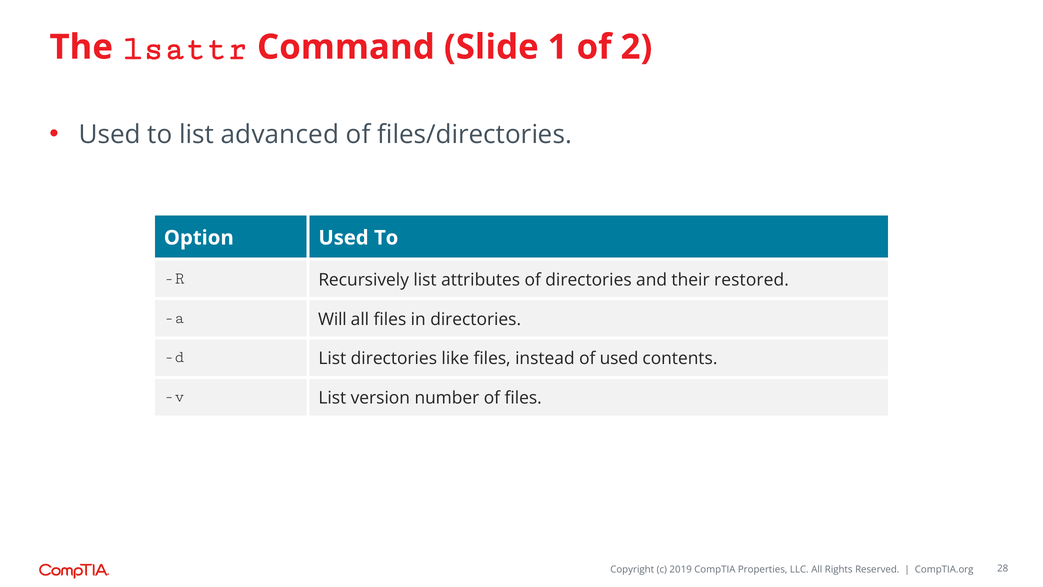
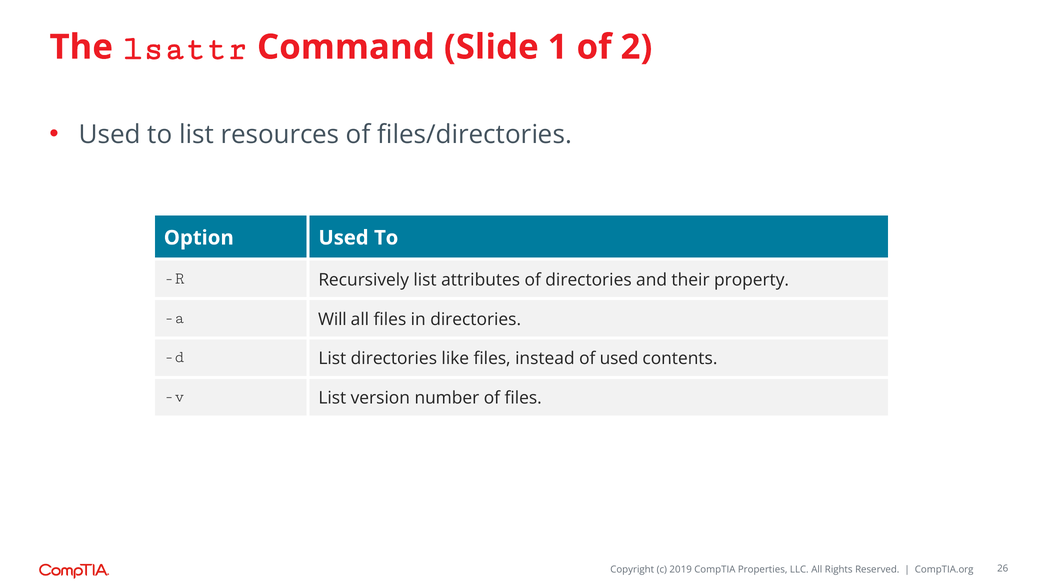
advanced: advanced -> resources (280, 134)
restored: restored -> property (752, 280)
28: 28 -> 26 (1003, 568)
